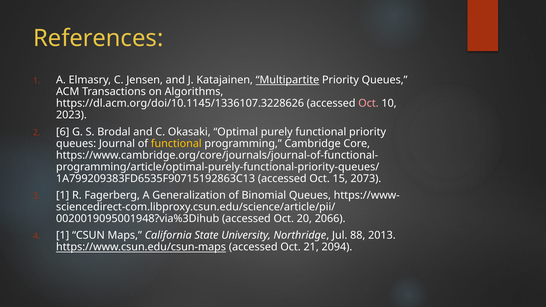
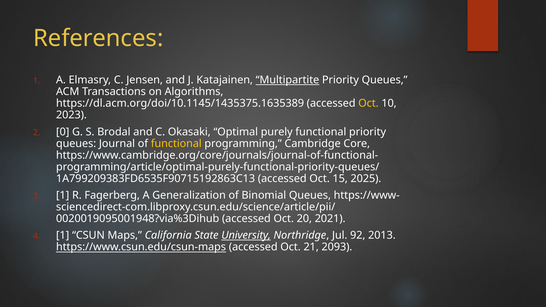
https://dl.acm.org/doi/10.1145/1336107.3228626: https://dl.acm.org/doi/10.1145/1336107.3228626 -> https://dl.acm.org/doi/10.1145/1435375.1635389 (180, 103)
Oct colour: pink -> yellow (368, 103)
6: 6 -> 0 (63, 132)
2073: 2073 -> 2025 (366, 179)
2066: 2066 -> 2021 (330, 219)
University underline: none -> present (246, 236)
88: 88 -> 92 (358, 236)
2094: 2094 -> 2093 (337, 247)
